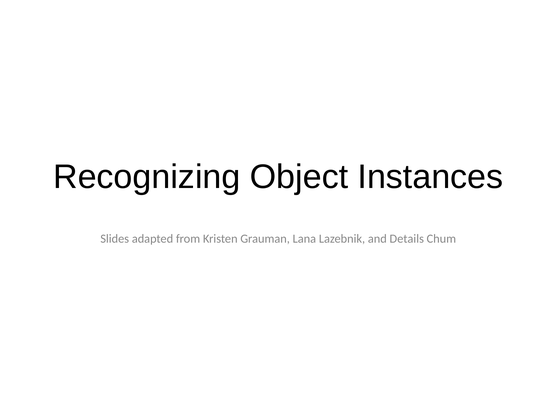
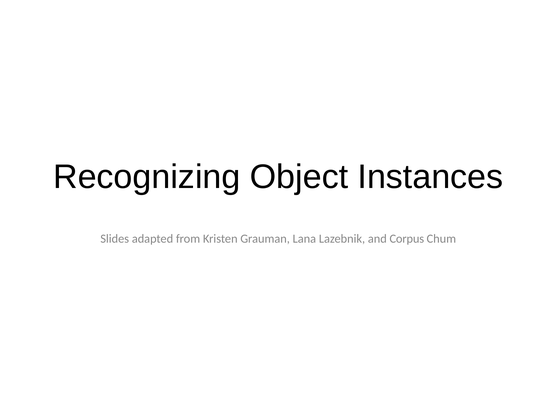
Details: Details -> Corpus (407, 238)
